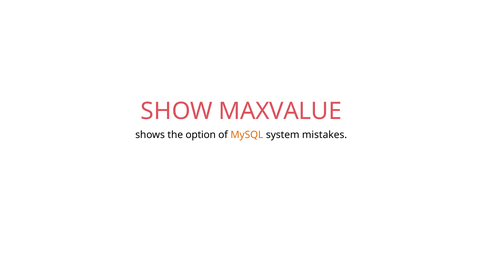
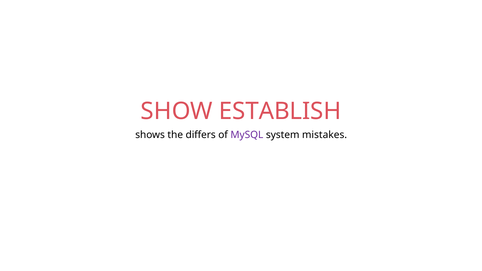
MAXVALUE: MAXVALUE -> ESTABLISH (280, 111)
option: option -> differs (201, 135)
MySQL colour: orange -> purple (247, 135)
